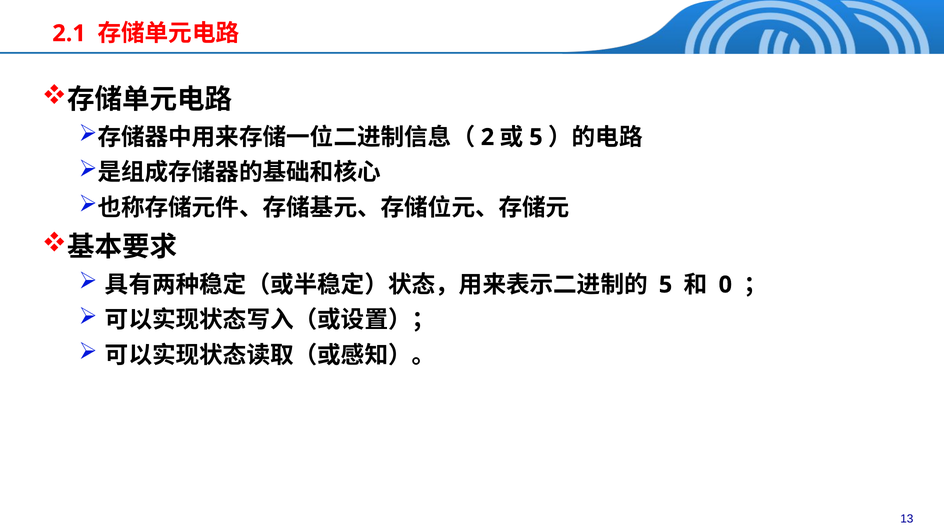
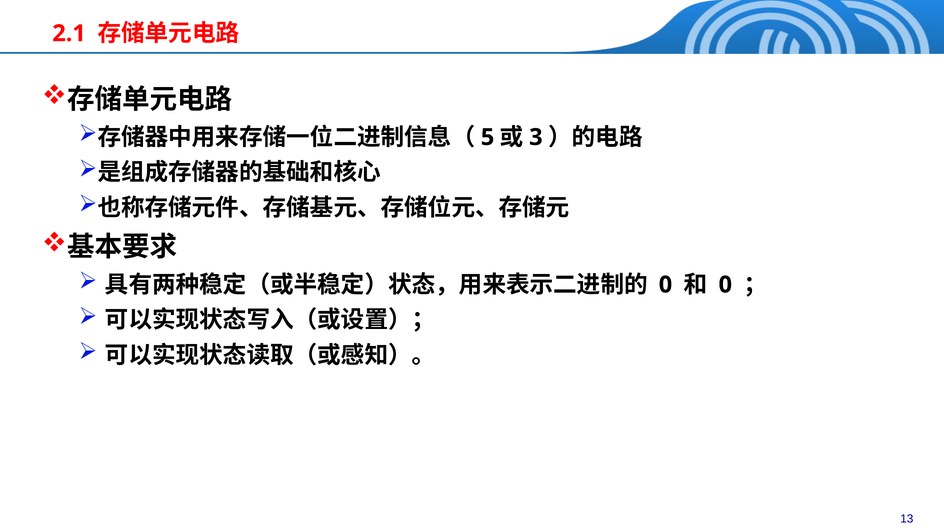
2: 2 -> 5 (488, 137)
5: 5 -> 3 (536, 137)
5: 5 -> 0 (665, 285)
